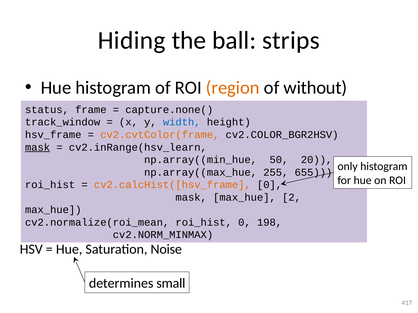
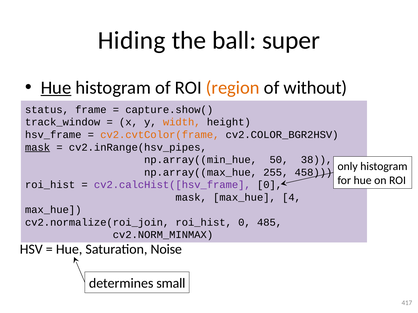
strips: strips -> super (291, 40)
Hue underline: none -> present (56, 88)
capture.none(: capture.none( -> capture.show( (169, 110)
width colour: blue -> orange (182, 122)
cv2.inRange(hsv_learn: cv2.inRange(hsv_learn -> cv2.inRange(hsv_pipes (138, 147)
20: 20 -> 38 (317, 160)
655: 655 -> 458 (313, 173)
cv2.calcHist([hsv_frame colour: orange -> purple (172, 185)
2: 2 -> 4 (291, 198)
cv2.normalize(roi_mean: cv2.normalize(roi_mean -> cv2.normalize(roi_join (97, 223)
198: 198 -> 485 (270, 223)
